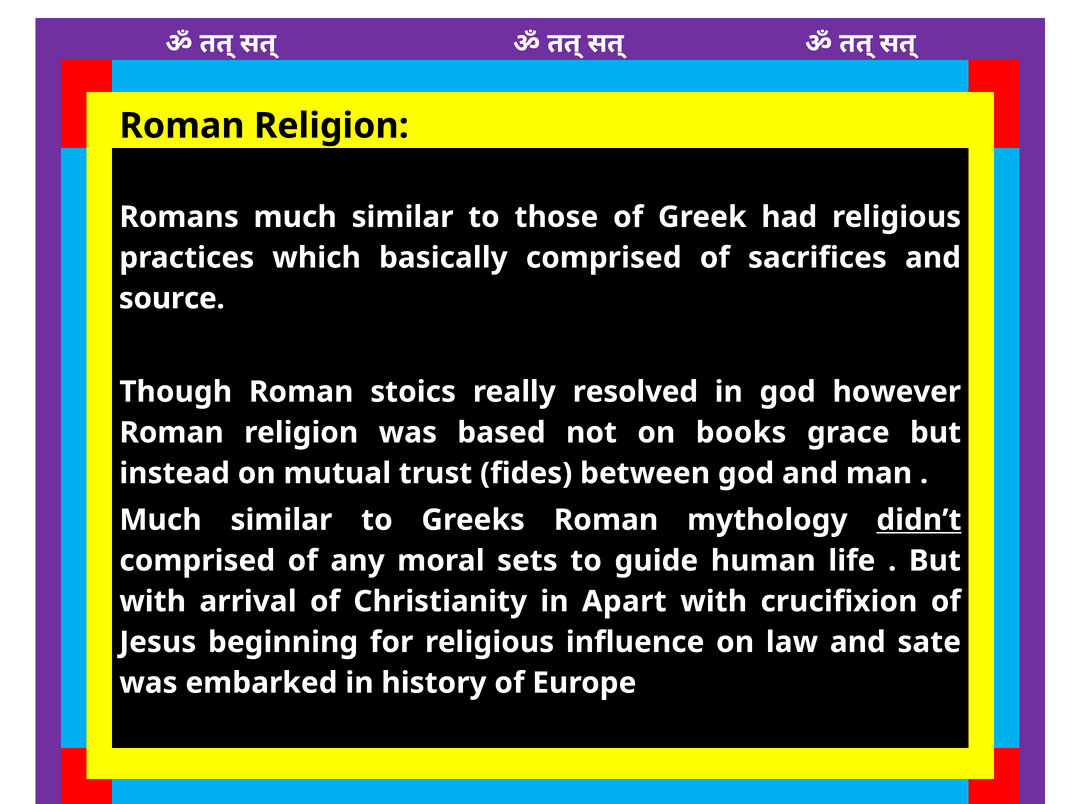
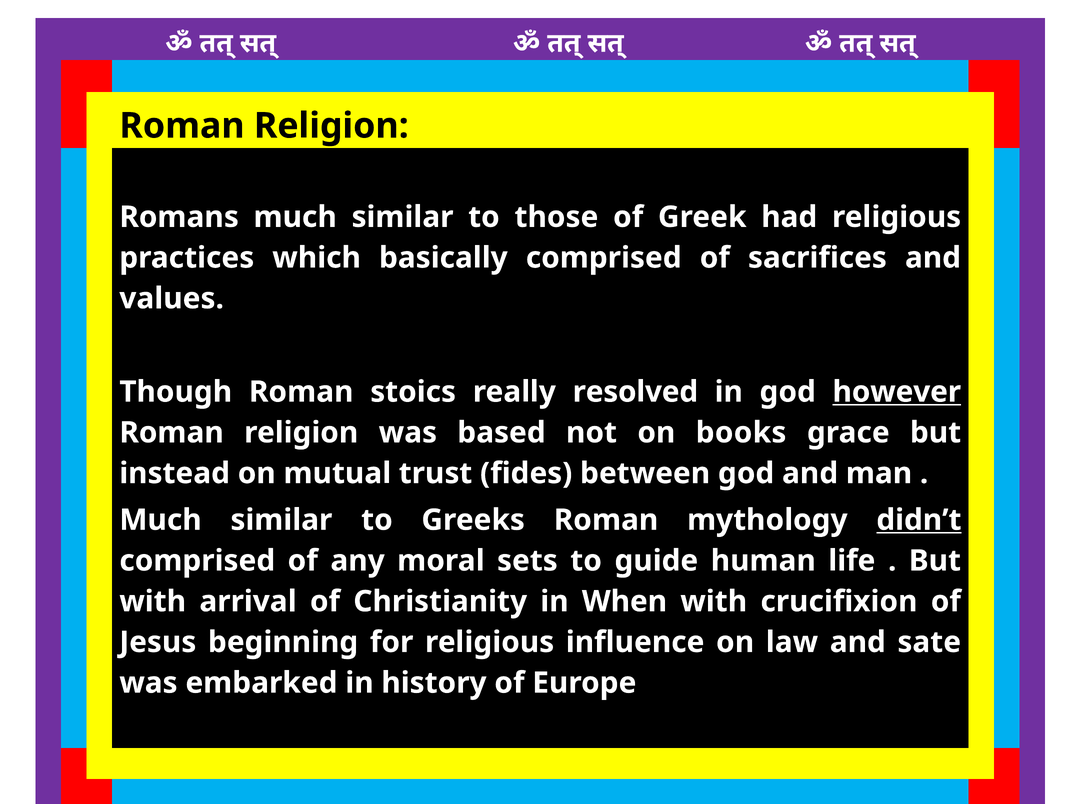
source: source -> values (172, 299)
however underline: none -> present (897, 392)
Apart: Apart -> When (624, 601)
